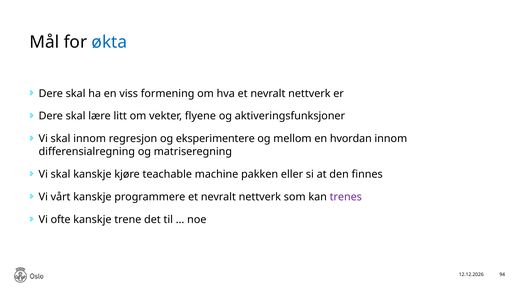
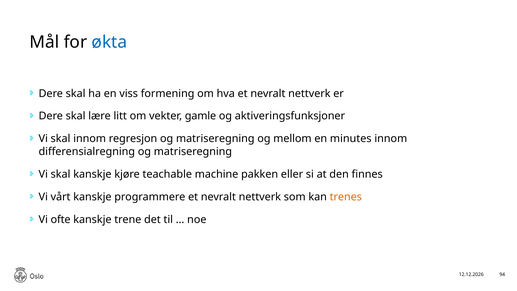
flyene: flyene -> gamle (200, 116)
regresjon og eksperimentere: eksperimentere -> matriseregning (215, 139)
hvordan: hvordan -> minutes (351, 139)
trenes colour: purple -> orange (346, 197)
